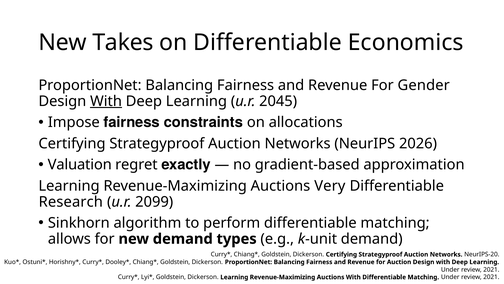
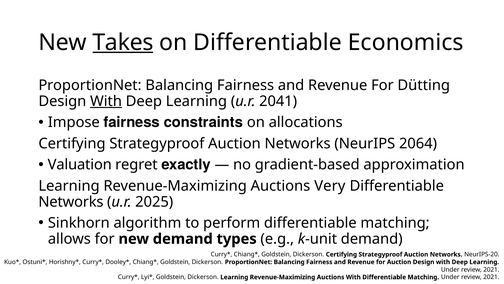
Takes underline: none -> present (123, 42)
Gender: Gender -> Dütting (424, 85)
2045: 2045 -> 2041 (278, 101)
2026: 2026 -> 2064 (418, 143)
Research: Research -> Networks (71, 201)
2099: 2099 -> 2025 (154, 201)
